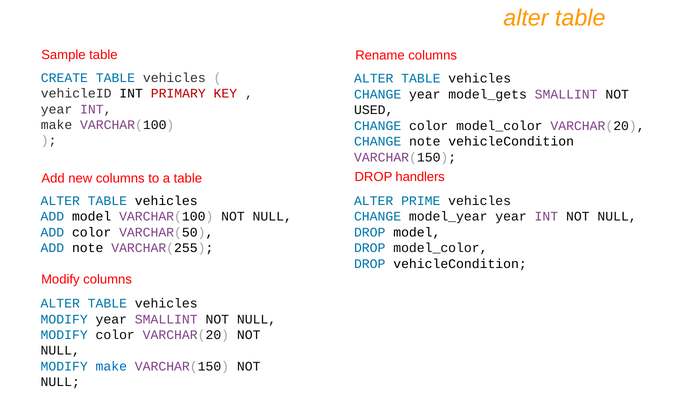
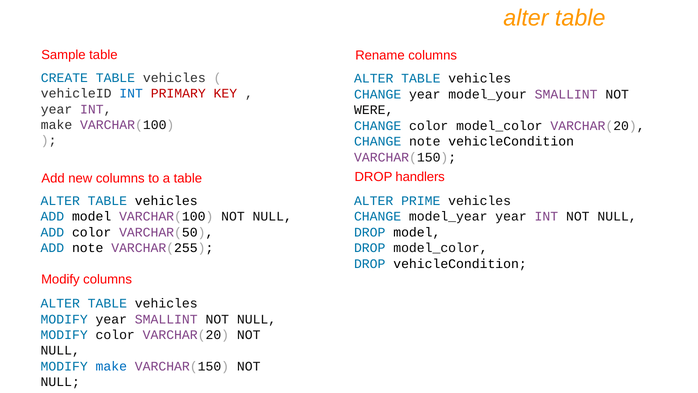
INT colour: black -> blue (131, 93)
model_gets: model_gets -> model_your (488, 94)
USED: USED -> WERE (374, 110)
